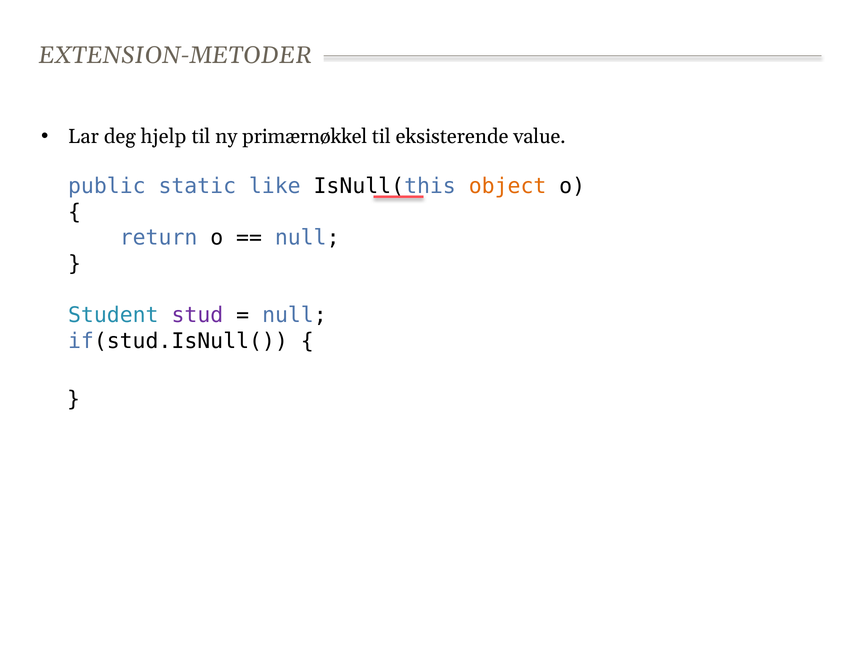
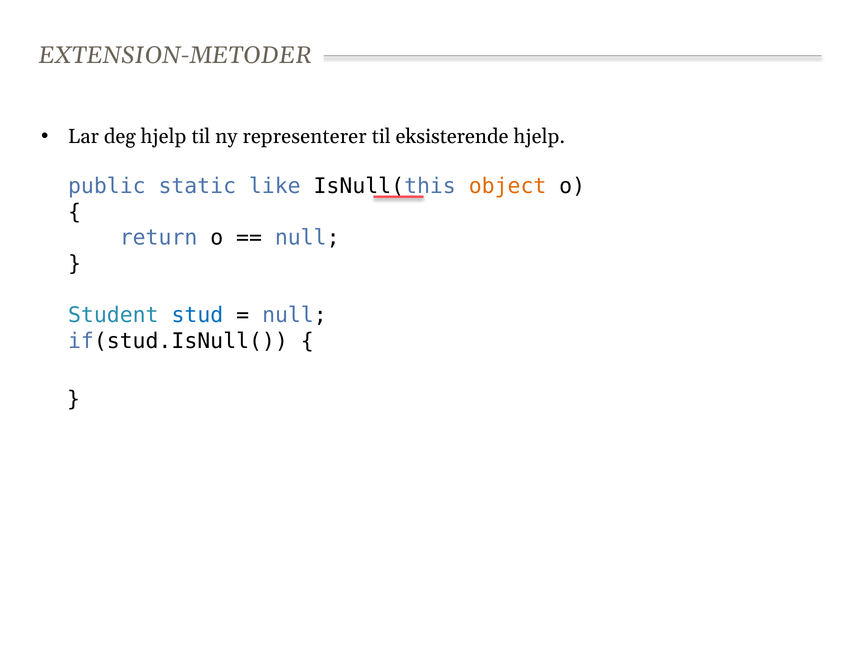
primærnøkkel: primærnøkkel -> representerer (305, 137)
eksisterende value: value -> hjelp (539, 137)
stud colour: purple -> blue (197, 315)
